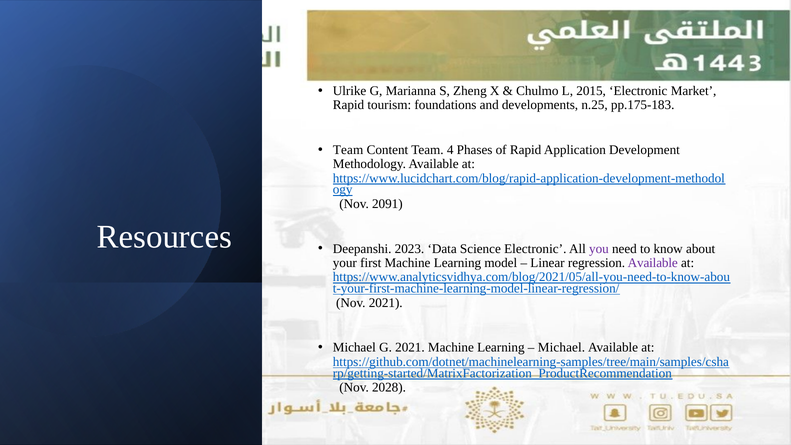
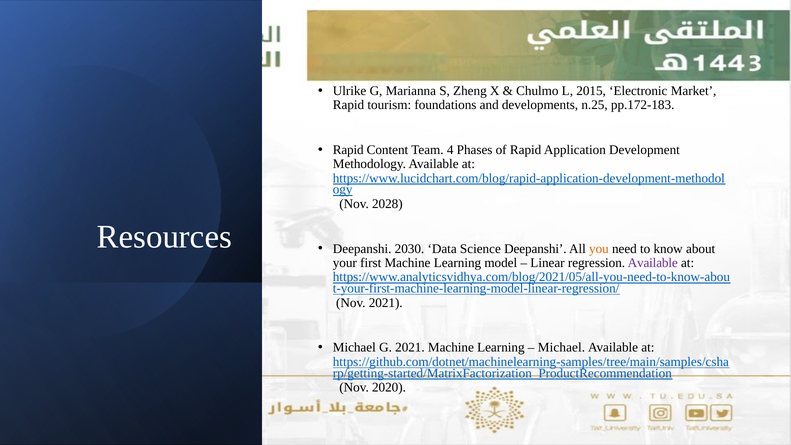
pp.175-183: pp.175-183 -> pp.172-183 (643, 105)
Team: Team -> Rapid (348, 150)
2091: 2091 -> 2028 (387, 204)
2023: 2023 -> 2030 (410, 249)
Science Electronic: Electronic -> Deepanshi (535, 249)
you colour: purple -> orange (599, 249)
2028: 2028 -> 2020 (389, 387)
